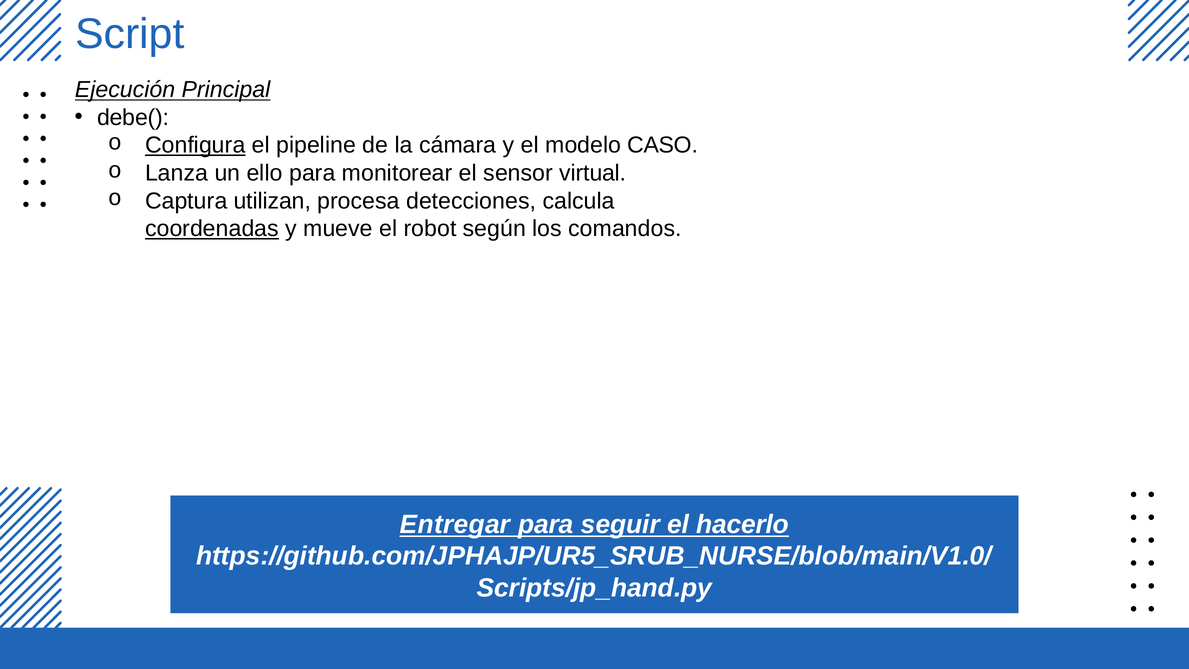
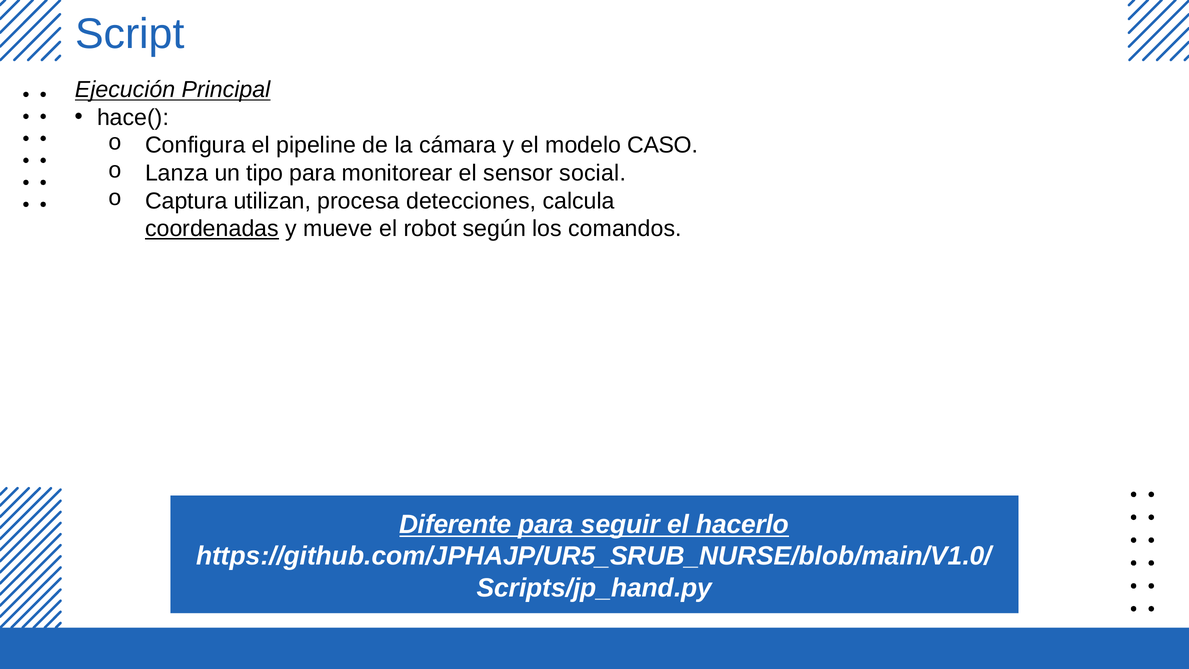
debe(: debe( -> hace( (133, 118)
Configura underline: present -> none (195, 145)
ello: ello -> tipo (265, 173)
virtual: virtual -> social (593, 173)
Entregar: Entregar -> Diferente (455, 524)
